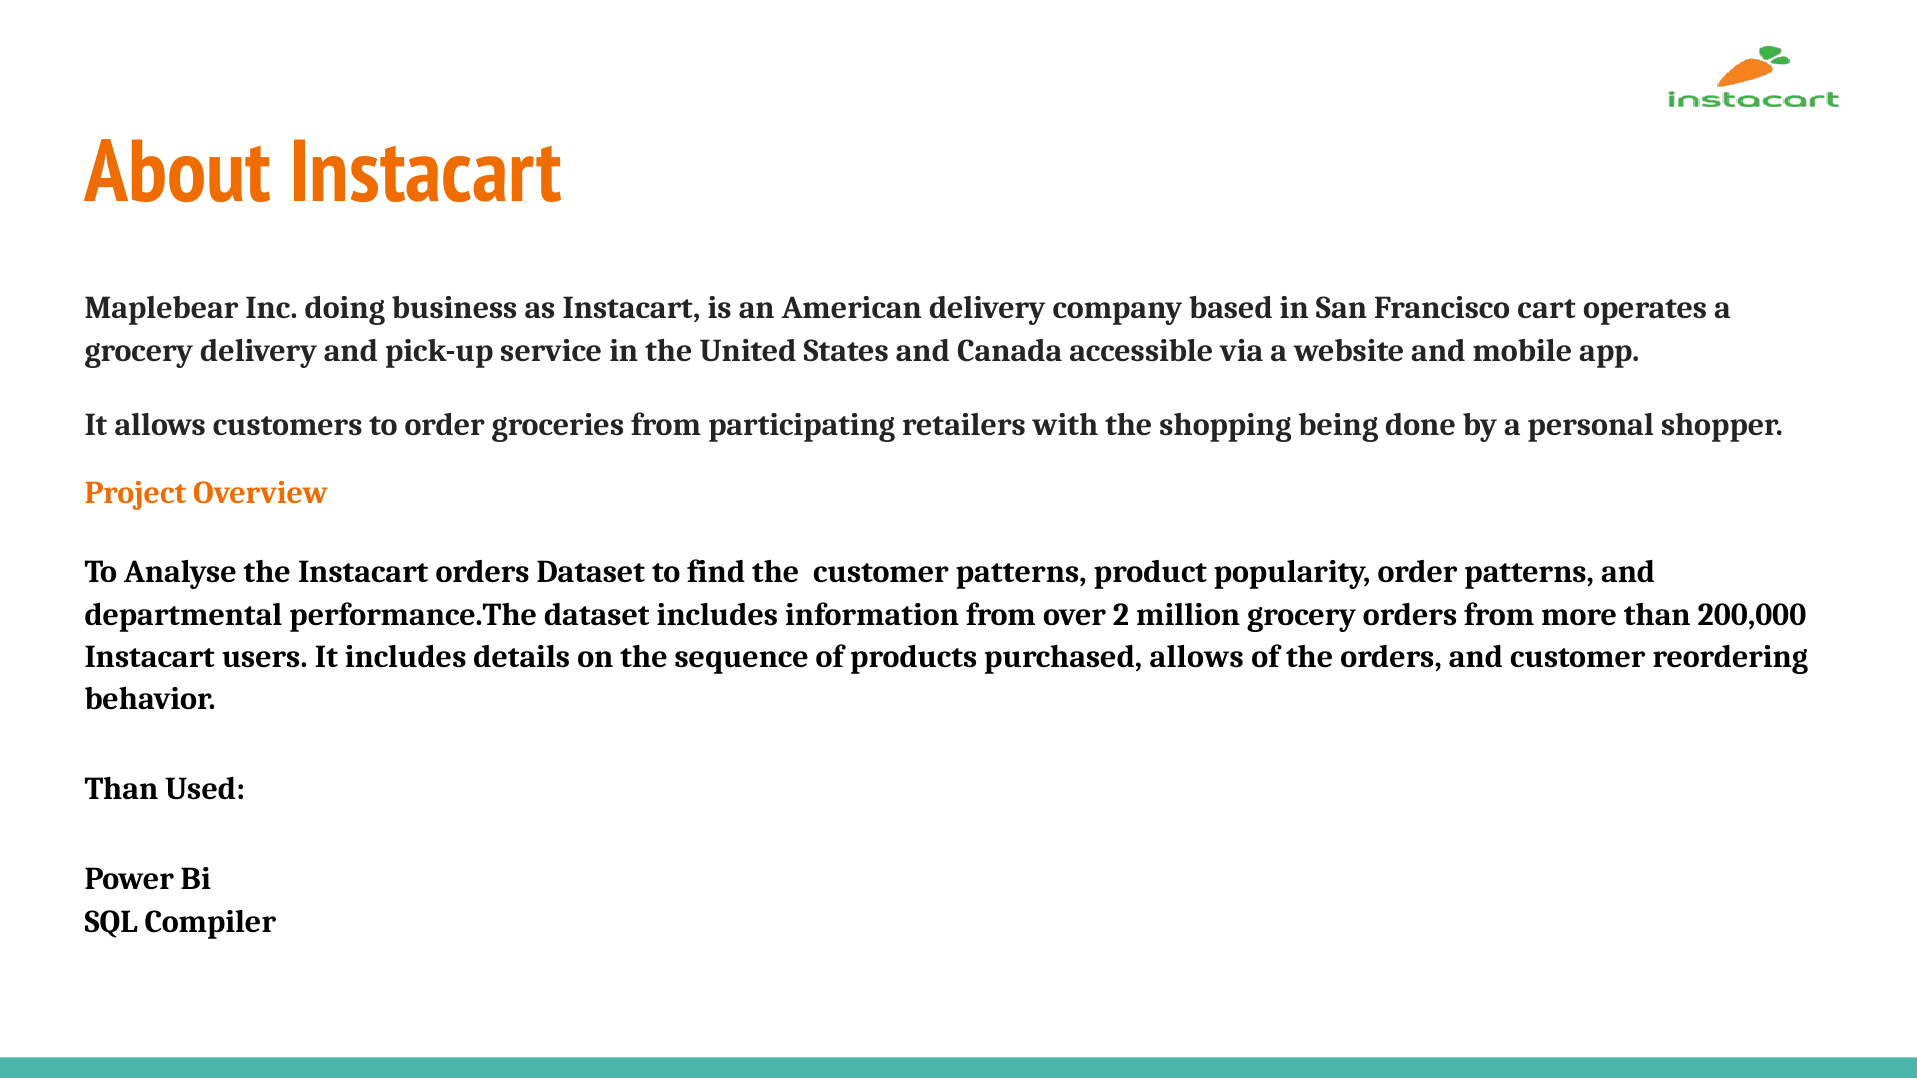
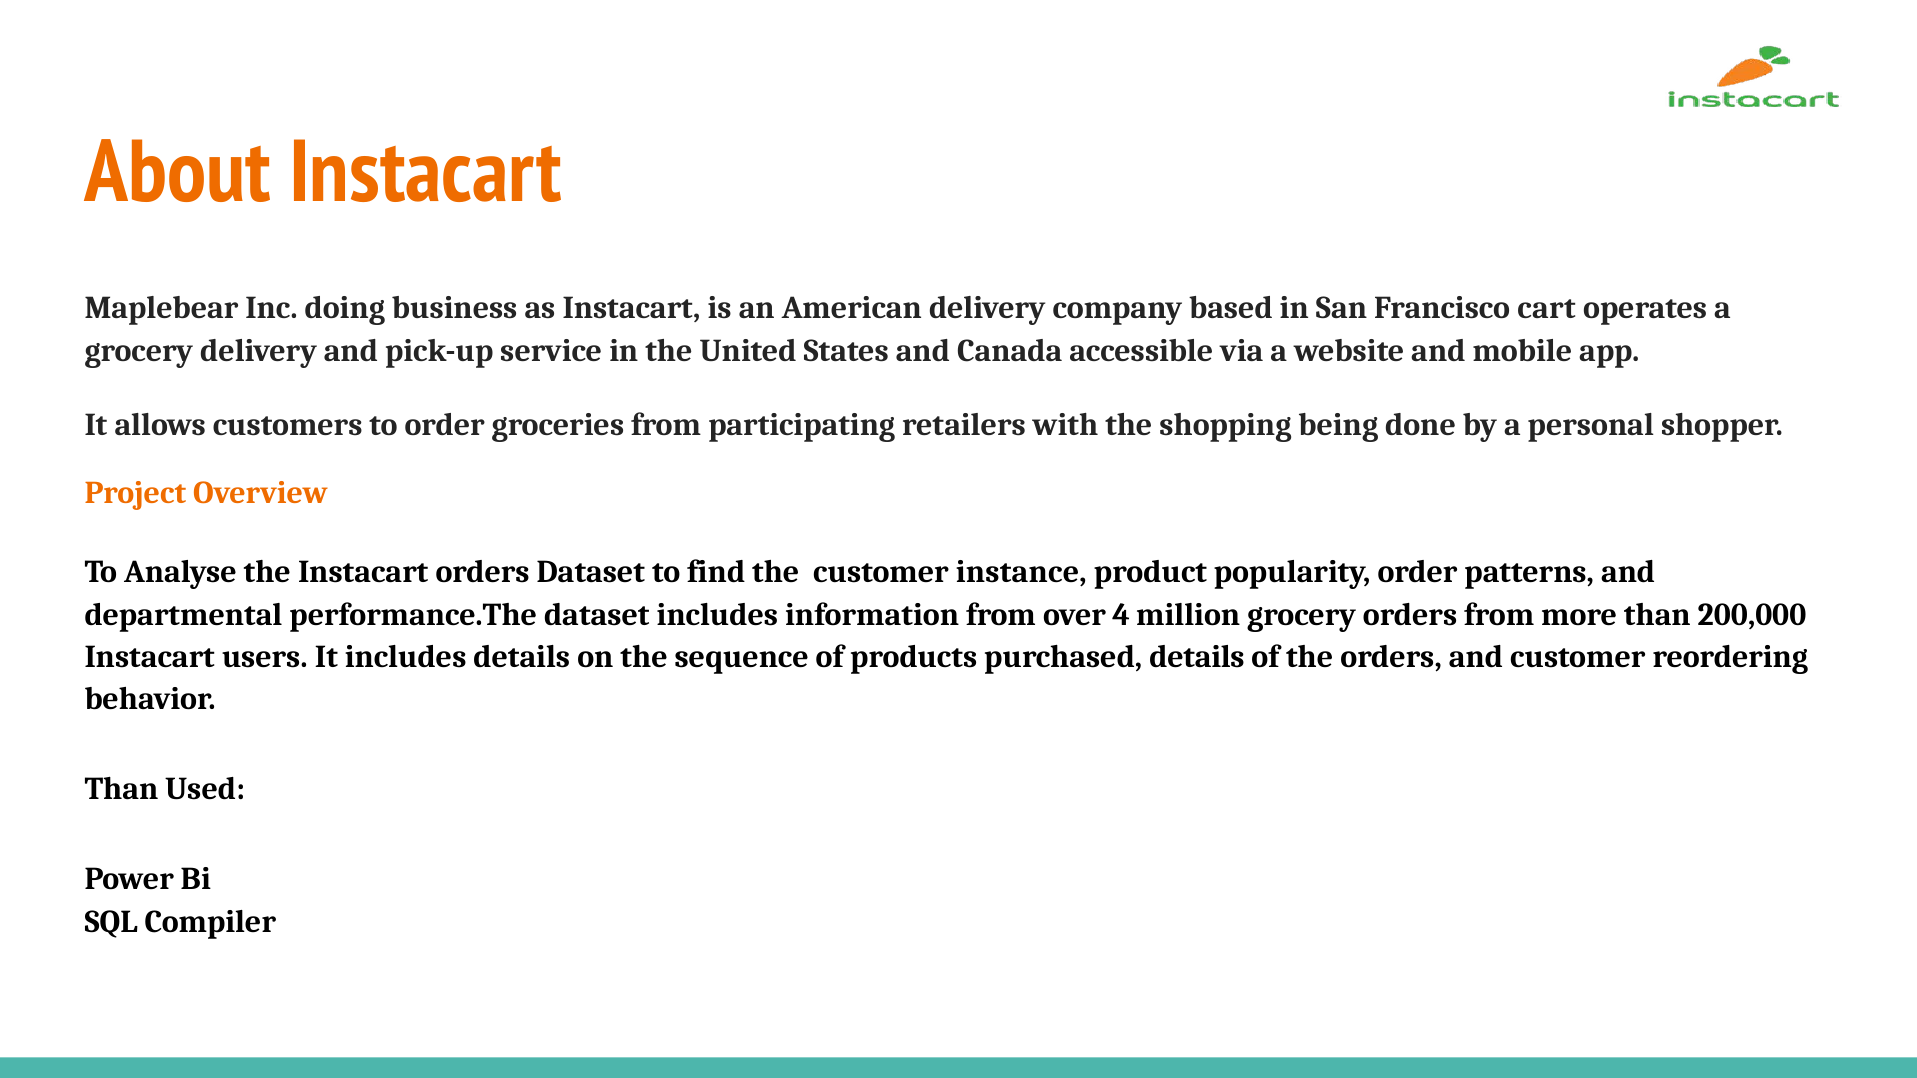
customer patterns: patterns -> instance (1021, 573)
2: 2 -> 4 (1121, 615)
purchased allows: allows -> details (1197, 657)
